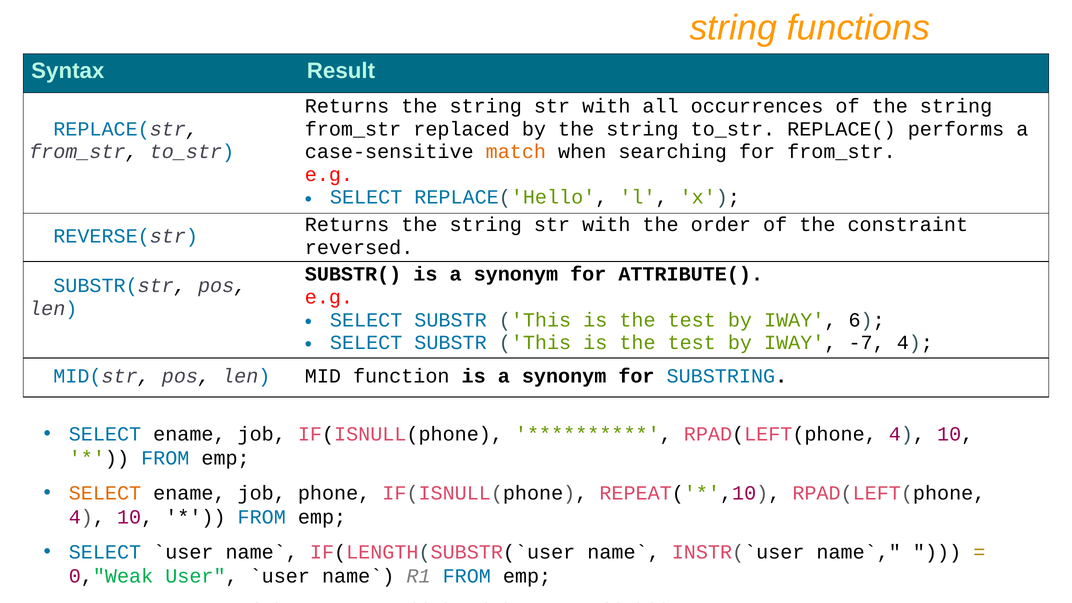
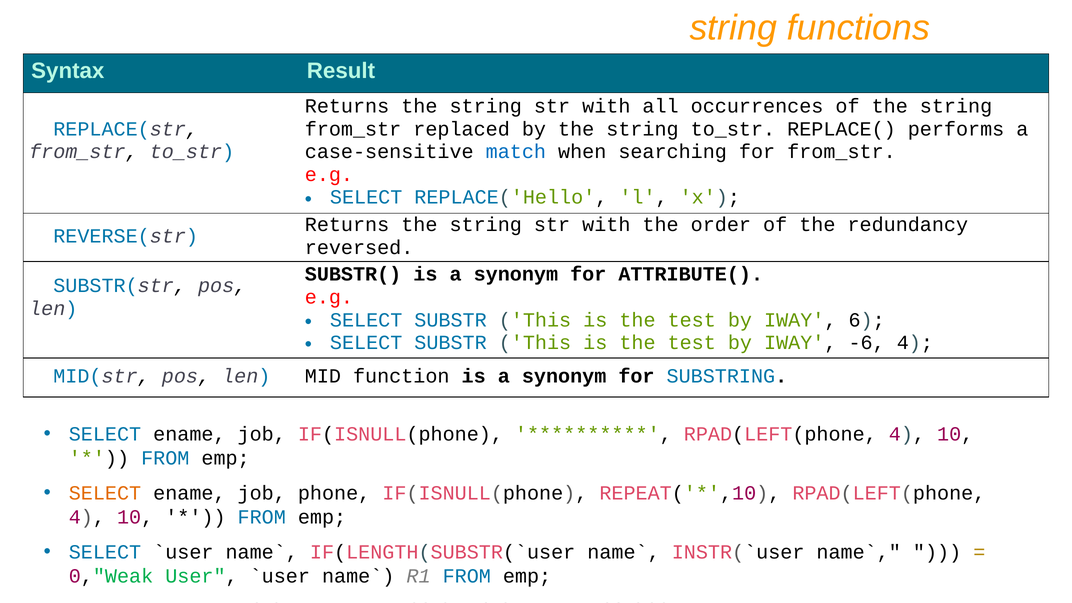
match colour: orange -> blue (516, 152)
constraint: constraint -> redundancy (908, 225)
-7: -7 -> -6 (867, 343)
